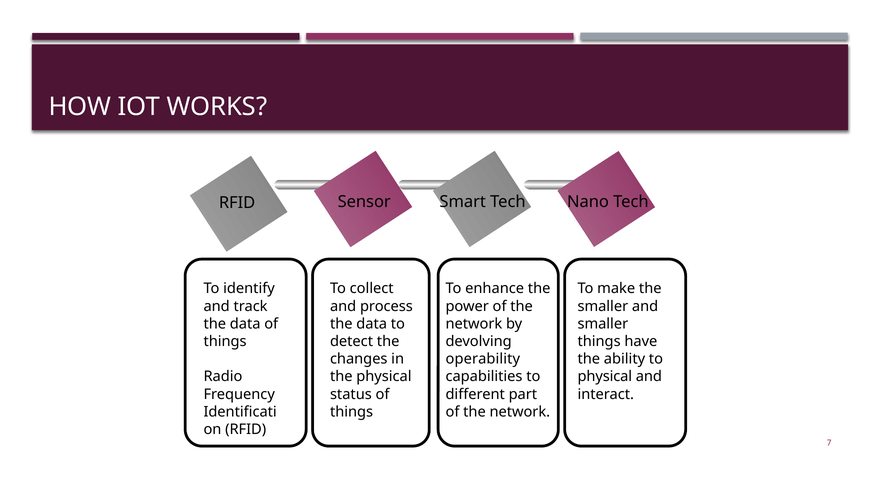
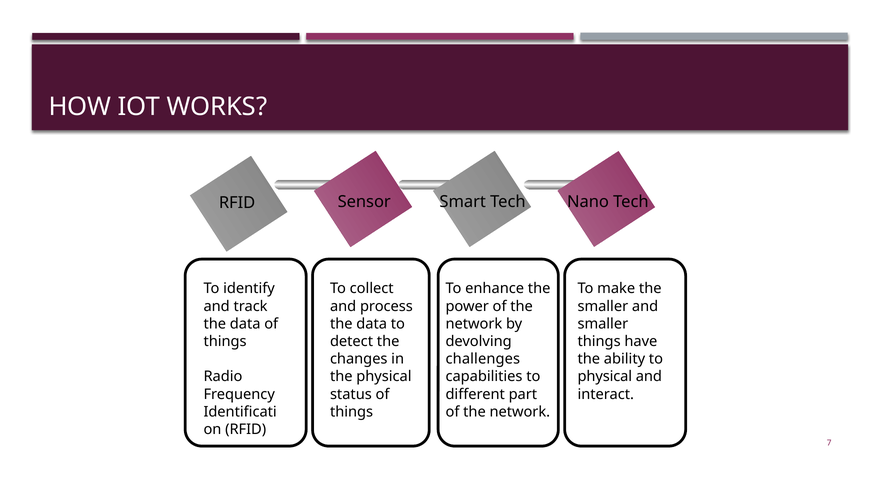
operability: operability -> challenges (483, 359)
